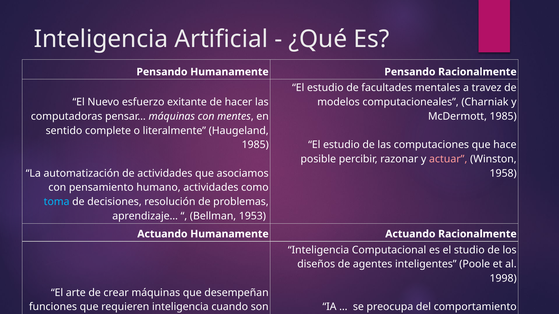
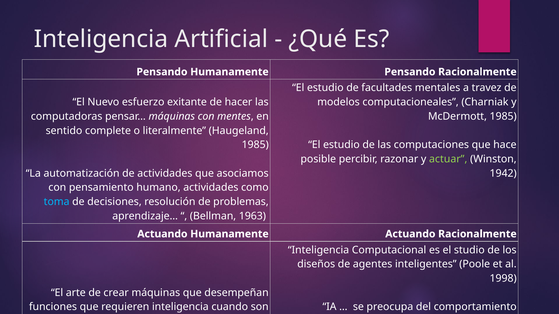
actuar colour: pink -> light green (448, 159)
1958: 1958 -> 1942 (503, 174)
1953: 1953 -> 1963 (252, 216)
